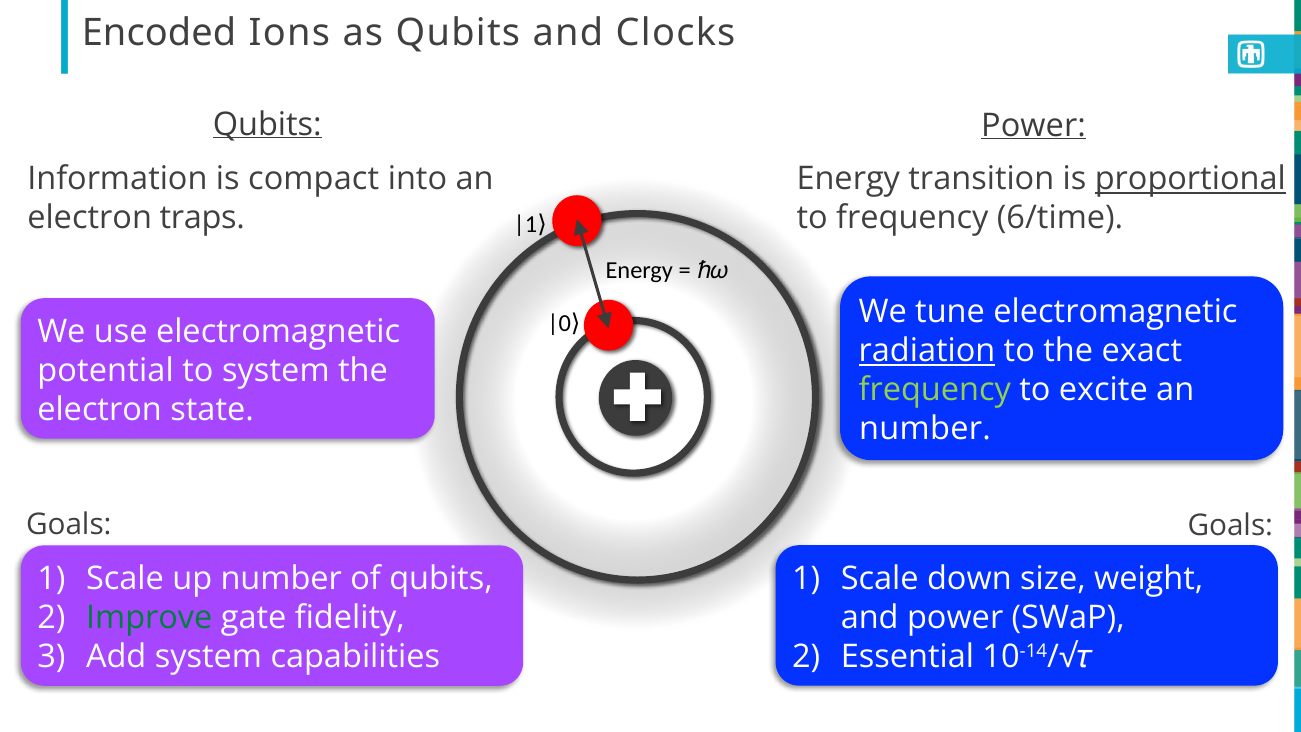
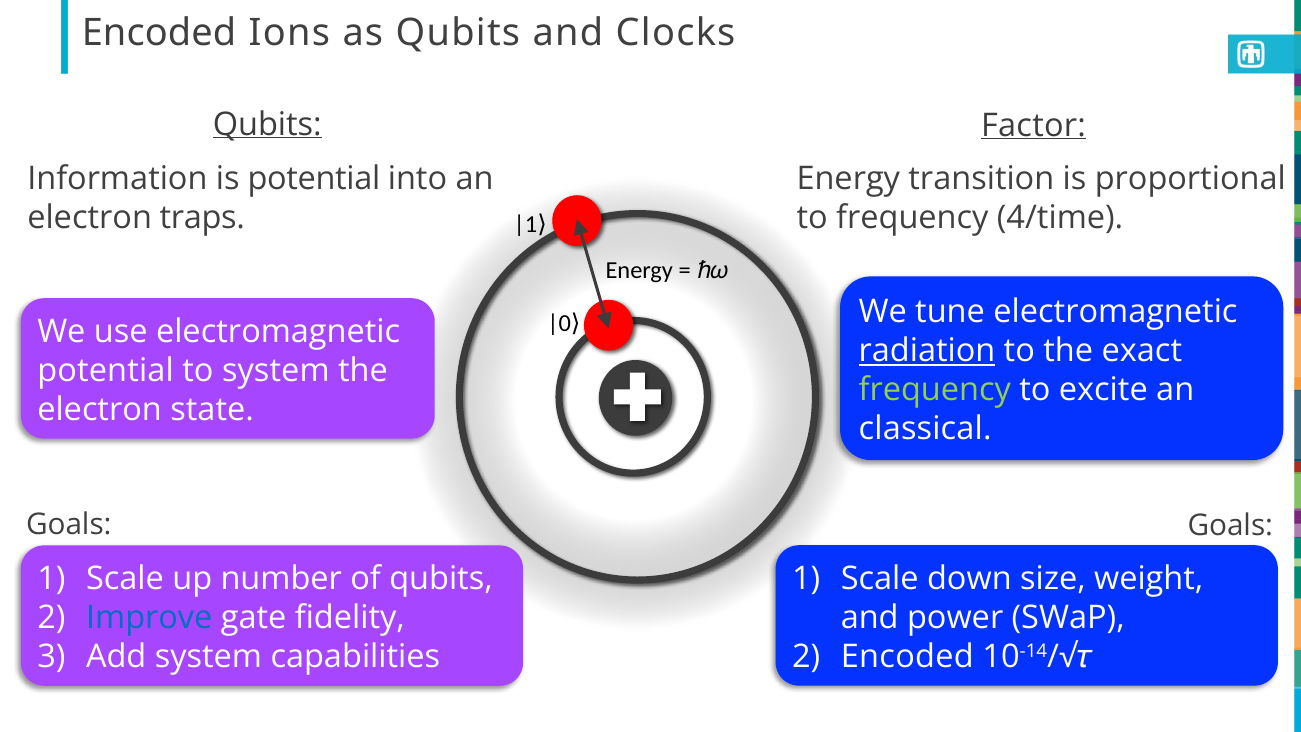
Power: Power -> Factor (1034, 126)
is compact: compact -> potential (314, 179)
proportional underline: present -> none (1190, 179)
6/time: 6/time -> 4/time (1060, 218)
number: number -> classical (925, 429)
Improve colour: green -> blue (149, 618)
Essential: Essential -> Encoded (907, 657)
